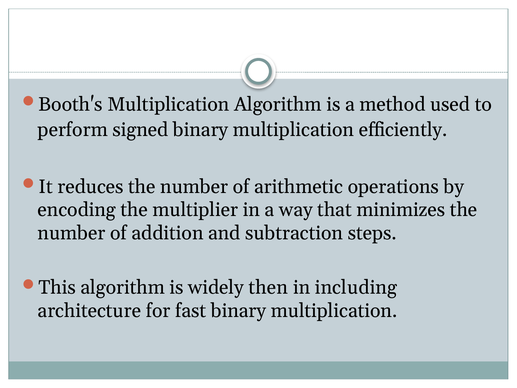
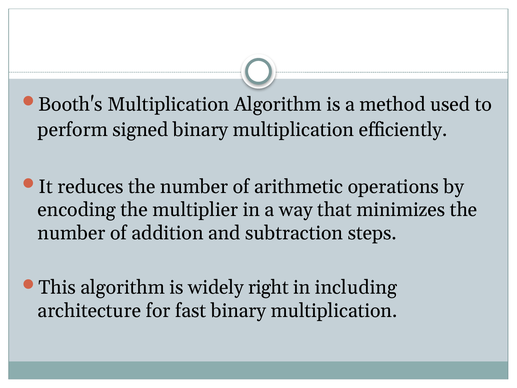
then: then -> right (268, 287)
